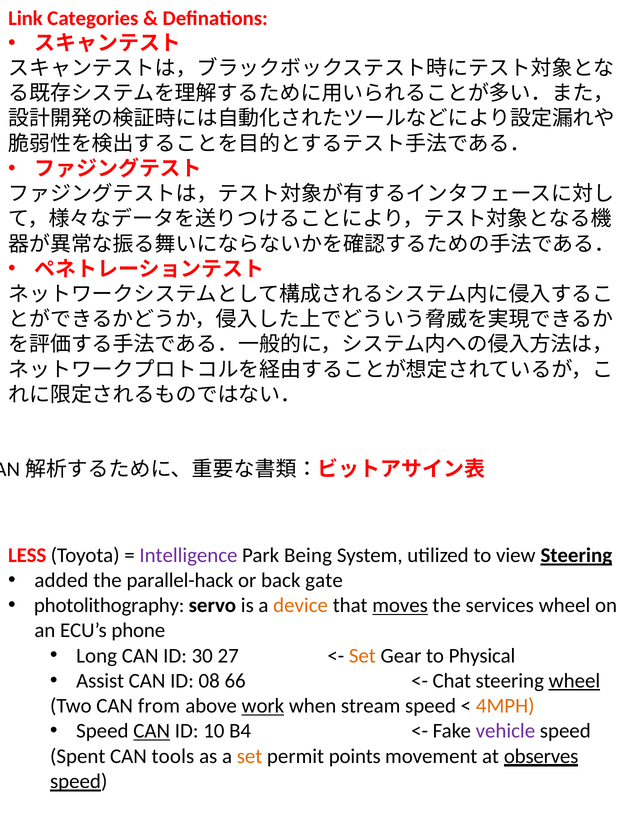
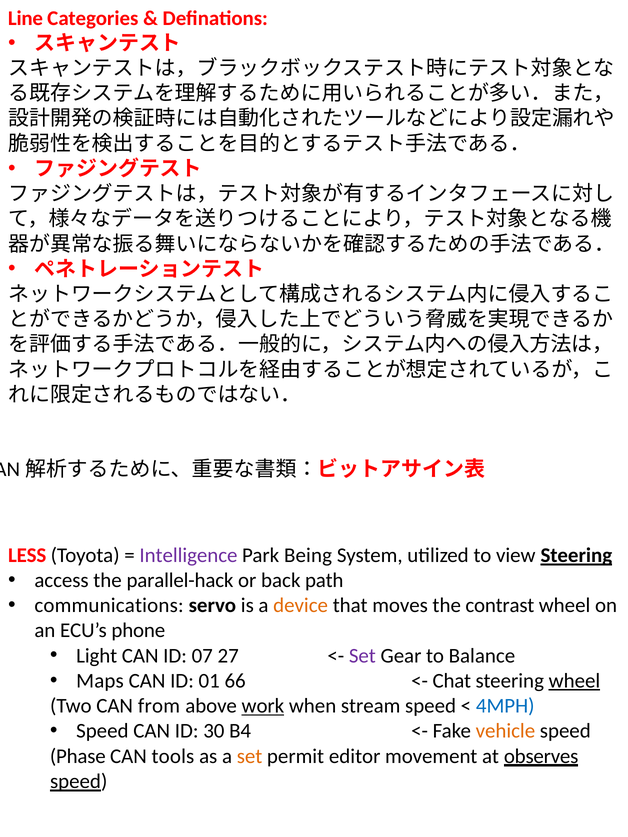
Link: Link -> Line (25, 18)
added: added -> access (62, 581)
gate: gate -> path (324, 581)
photolithography: photolithography -> communications (109, 606)
moves underline: present -> none (400, 606)
services: services -> contrast (500, 606)
Long: Long -> Light (97, 656)
30: 30 -> 07 (202, 656)
Set colour: orange -> purple (362, 656)
Physical: Physical -> Balance (482, 656)
Assist: Assist -> Maps (100, 681)
08: 08 -> 01 (209, 681)
4MPH colour: orange -> blue (505, 706)
CAN underline: present -> none (152, 731)
10: 10 -> 30 (214, 731)
vehicle colour: purple -> orange (505, 731)
Spent: Spent -> Phase (78, 756)
points: points -> editor (355, 756)
